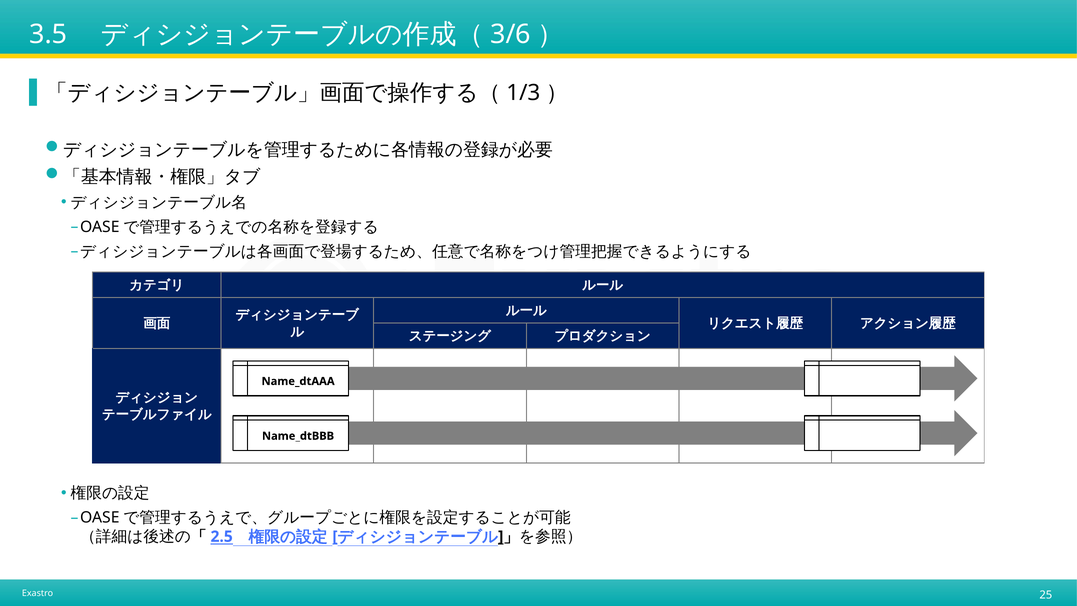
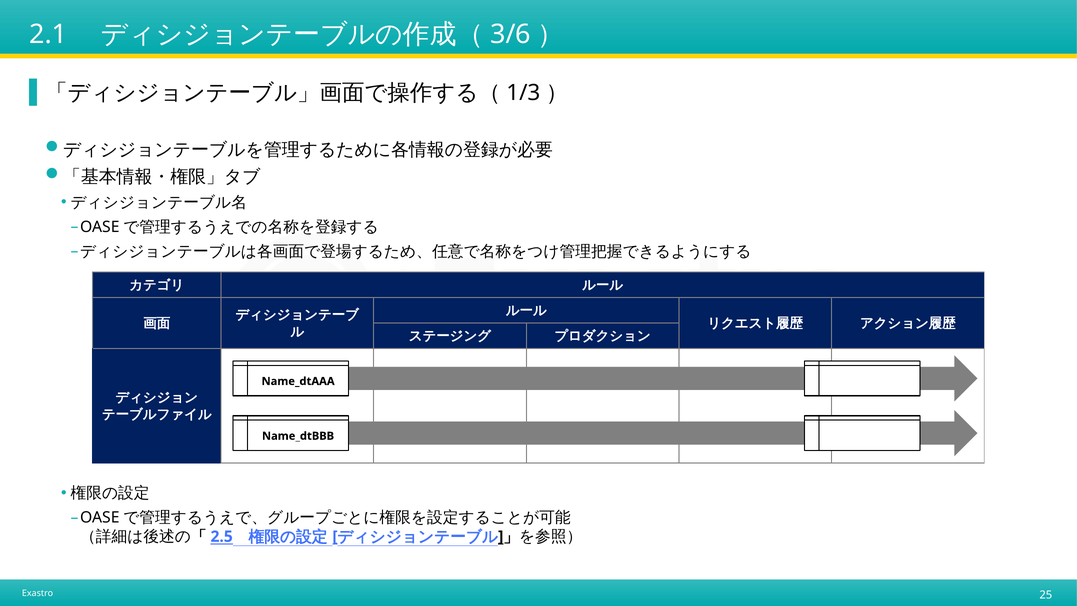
3.5: 3.5 -> 2.1 (48, 34)
